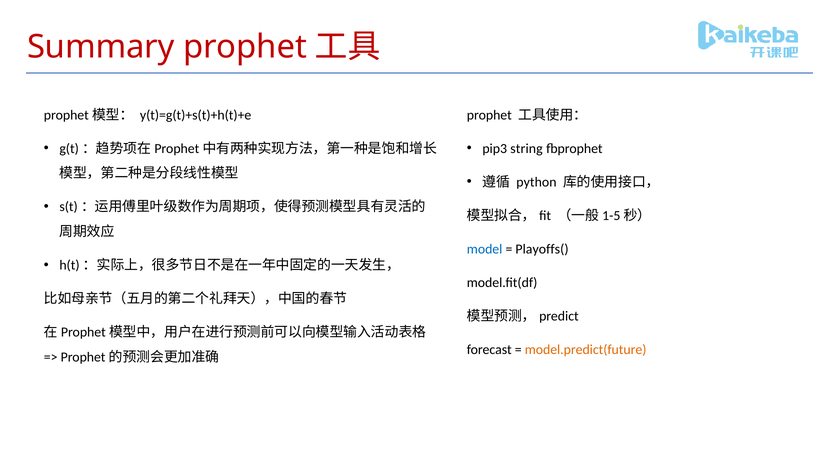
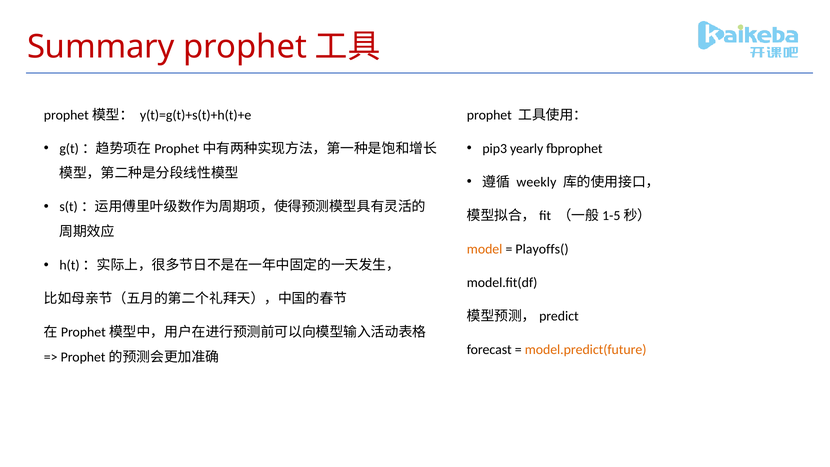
string: string -> yearly (527, 148)
python: python -> weekly (536, 182)
model colour: blue -> orange (485, 249)
